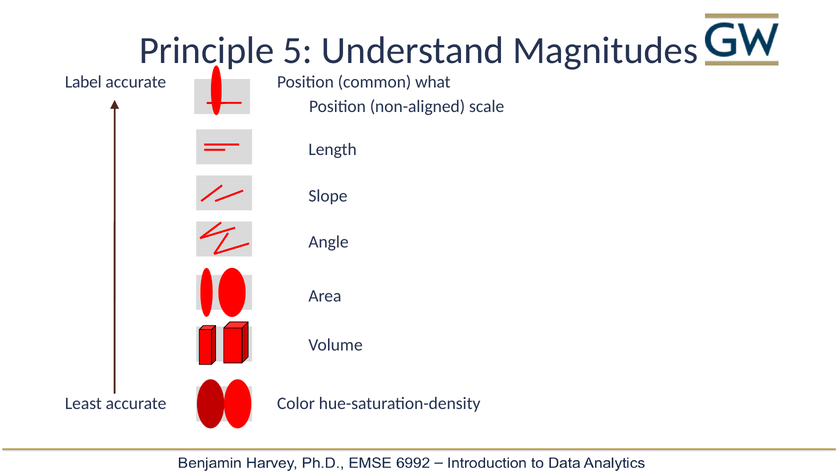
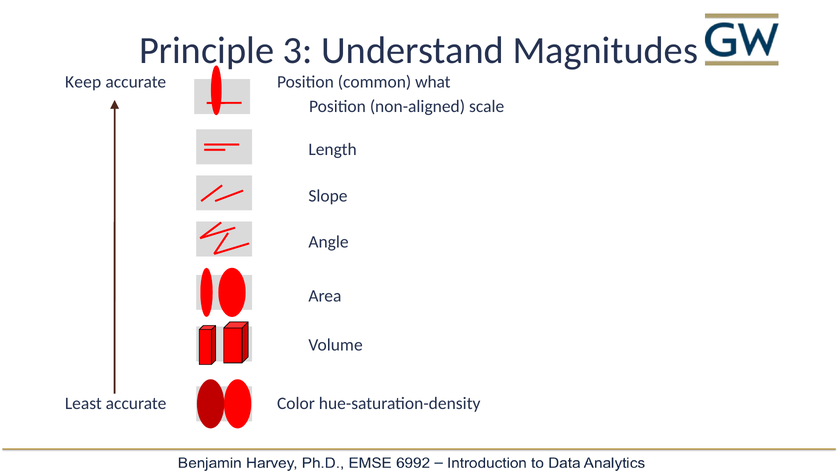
5: 5 -> 3 (298, 50)
Label: Label -> Keep (83, 82)
